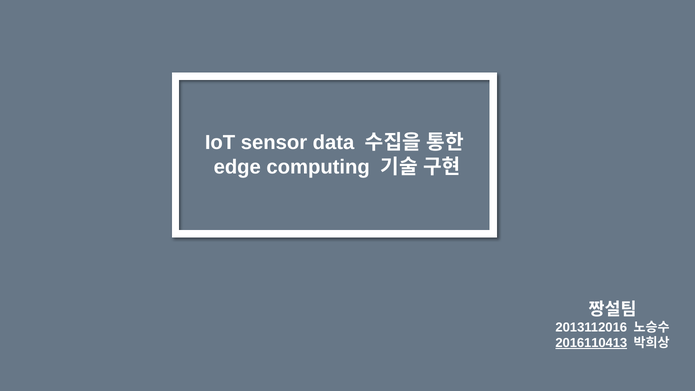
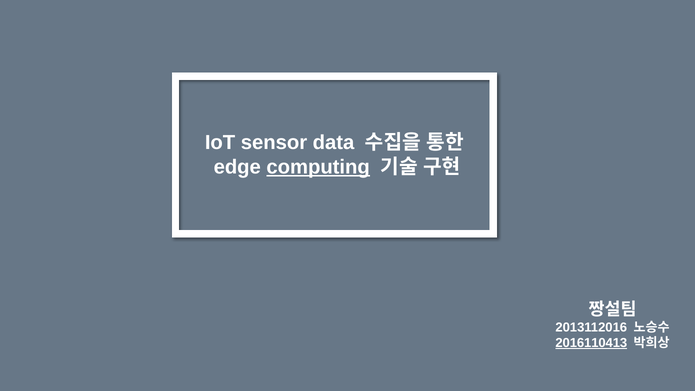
computing underline: none -> present (318, 167)
